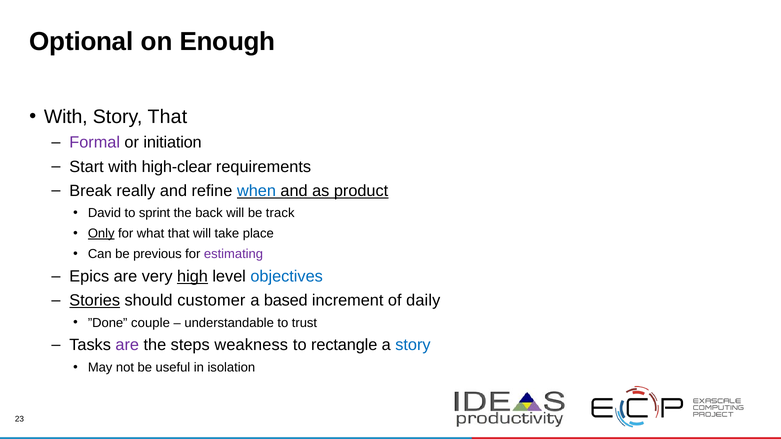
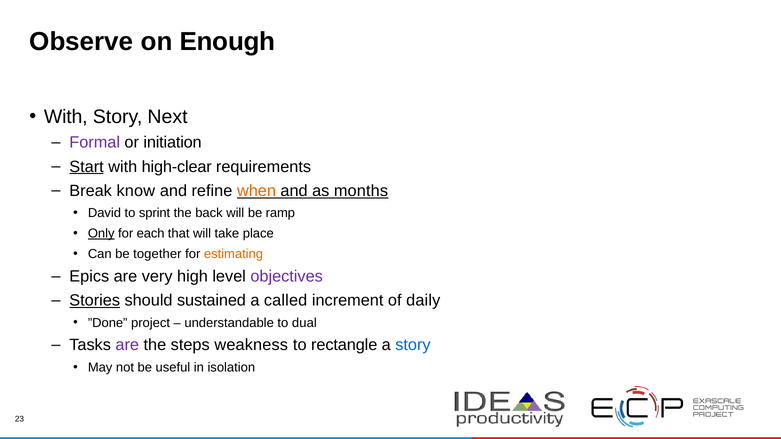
Optional: Optional -> Observe (81, 42)
Story That: That -> Next (167, 117)
Start underline: none -> present (87, 167)
really: really -> know (136, 191)
when colour: blue -> orange (256, 191)
product: product -> months (361, 191)
track: track -> ramp (280, 213)
what: what -> each (151, 234)
previous: previous -> together (157, 254)
estimating colour: purple -> orange (233, 254)
high underline: present -> none (192, 277)
objectives colour: blue -> purple (287, 277)
customer: customer -> sustained (211, 301)
based: based -> called (286, 301)
couple: couple -> project (151, 323)
trust: trust -> dual (304, 323)
